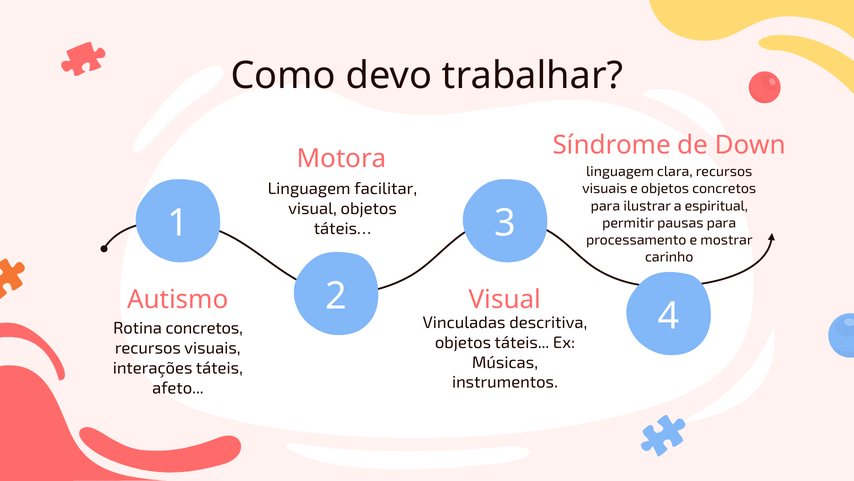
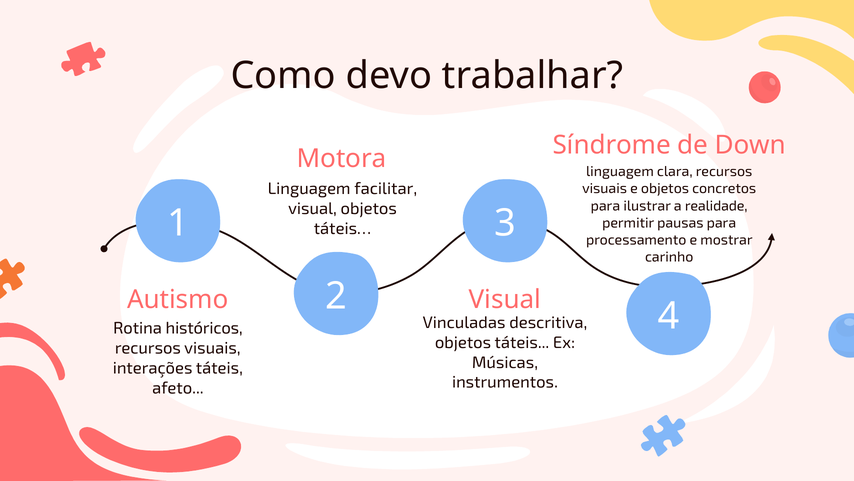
espiritual: espiritual -> realidade (716, 206)
Rotina concretos: concretos -> históricos (204, 328)
